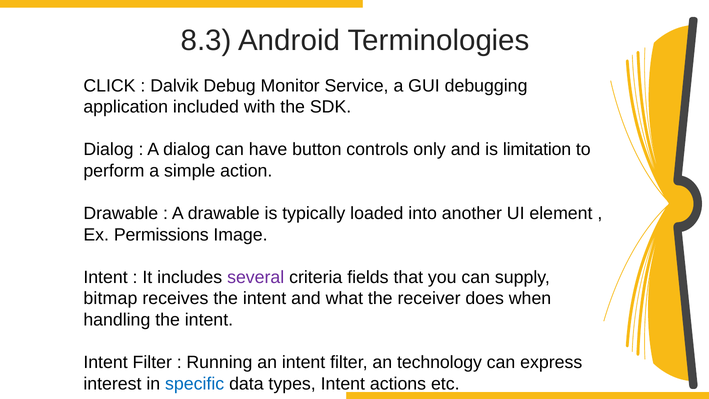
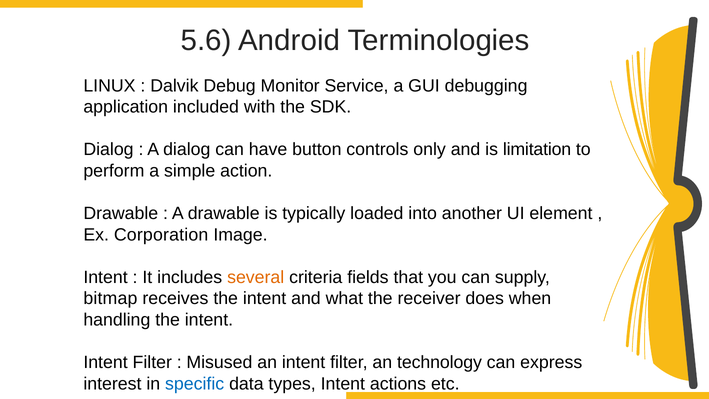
8.3: 8.3 -> 5.6 (206, 41)
CLICK: CLICK -> LINUX (109, 86)
Permissions: Permissions -> Corporation (161, 235)
several colour: purple -> orange (256, 277)
Running: Running -> Misused (219, 362)
